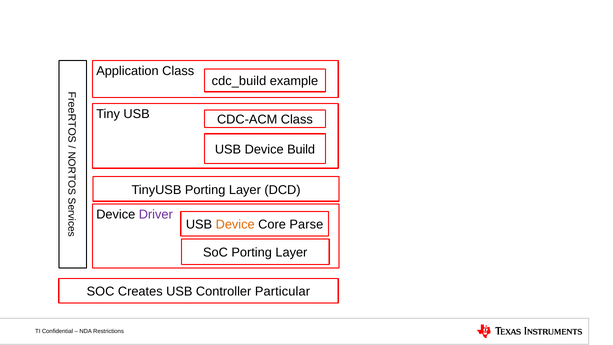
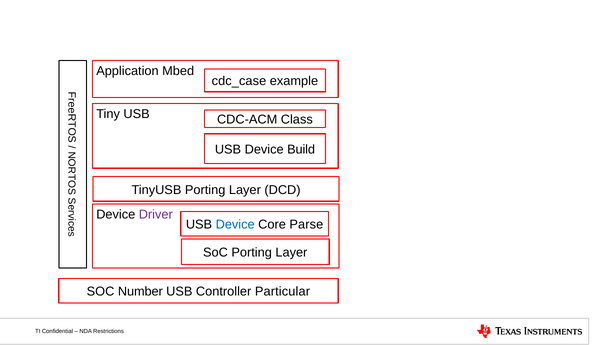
Application Class: Class -> Mbed (178, 71)
cdc_build: cdc_build -> cdc_case (239, 81)
Device colour: orange -> blue (235, 224)
Creates: Creates -> Number (140, 292)
